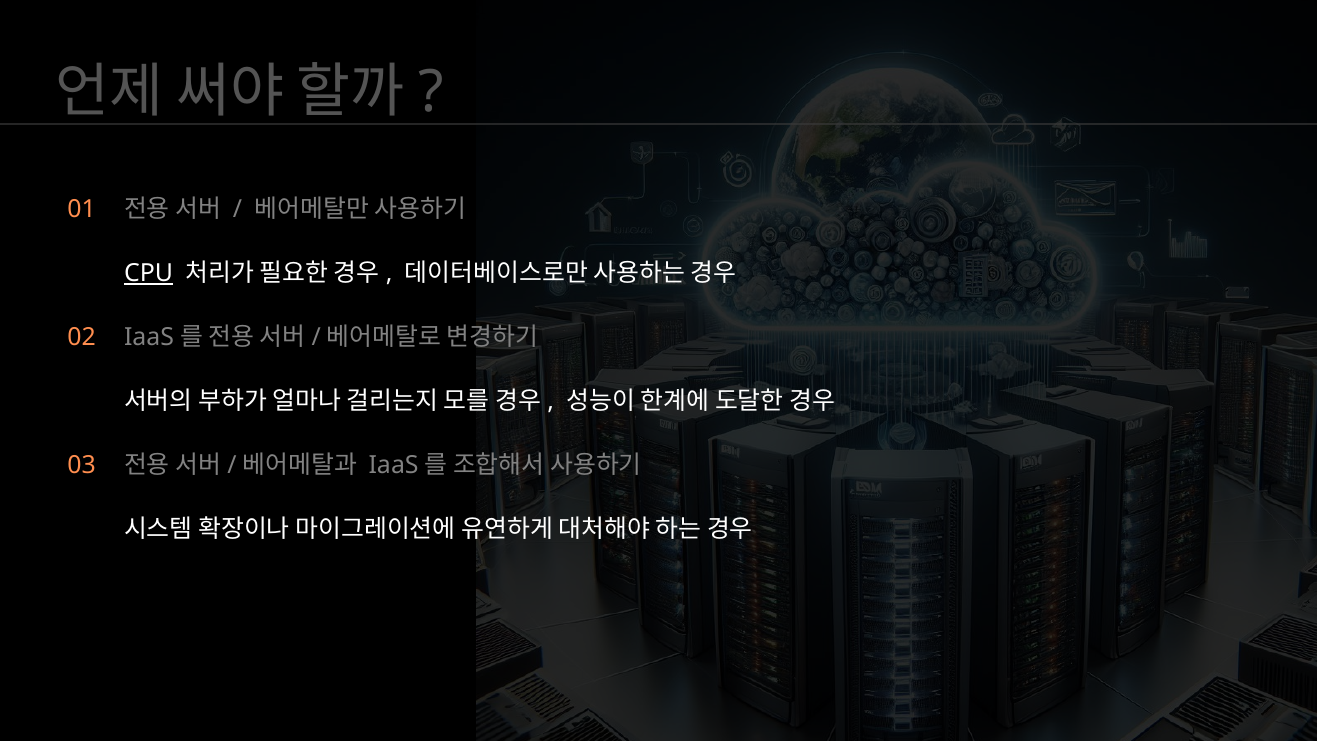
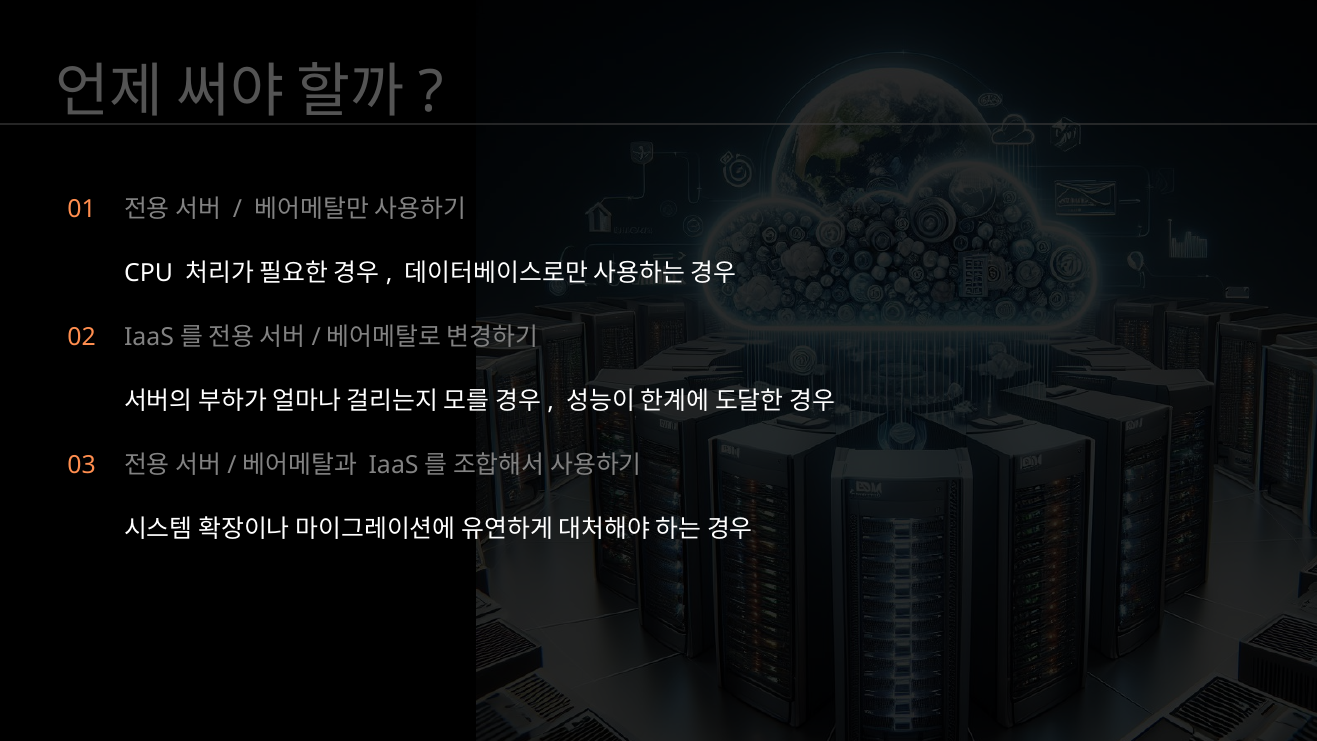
CPU underline: present -> none (149, 273)
